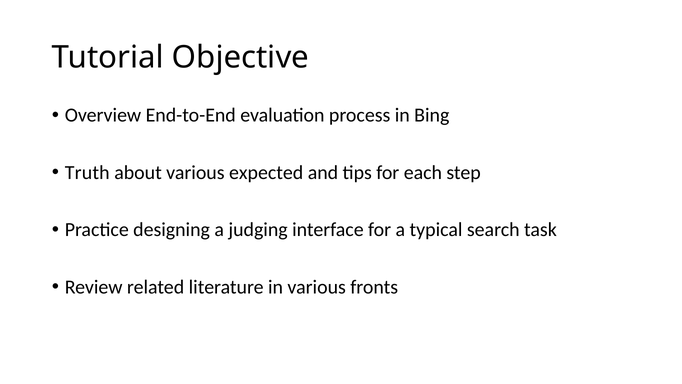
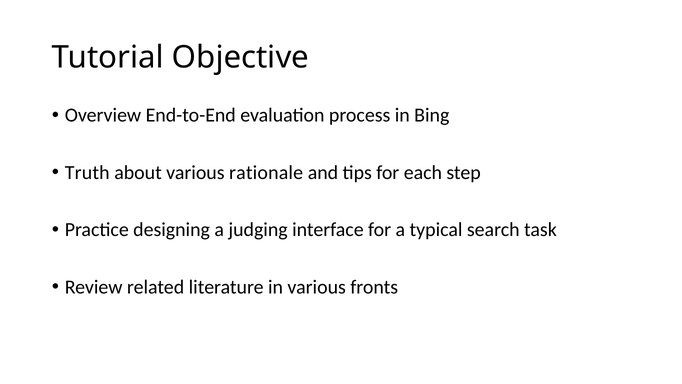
expected: expected -> rationale (266, 172)
